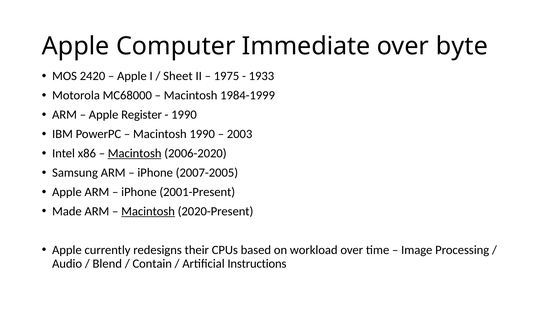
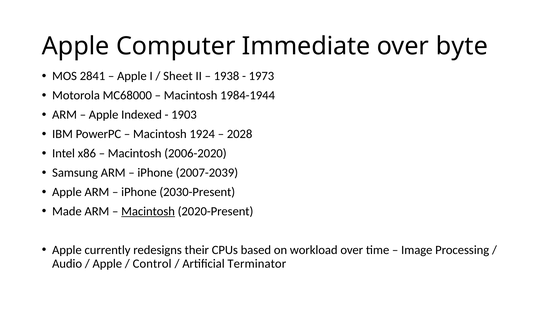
2420: 2420 -> 2841 (92, 76)
1975: 1975 -> 1938 (227, 76)
1933: 1933 -> 1973 (261, 76)
1984-1999: 1984-1999 -> 1984-1944 (248, 95)
Register: Register -> Indexed (142, 115)
1990: 1990 -> 1903 (184, 115)
Macintosh 1990: 1990 -> 1924 (202, 134)
2003: 2003 -> 2028 (240, 134)
Macintosh underline: present -> none (135, 153)
2007-2005: 2007-2005 -> 2007-2039 (207, 173)
2001-Present: 2001-Present -> 2030-Present (197, 192)
Blend: Blend -> Apple (107, 263)
Contain: Contain -> Control (152, 263)
Instructions: Instructions -> Terminator (257, 263)
